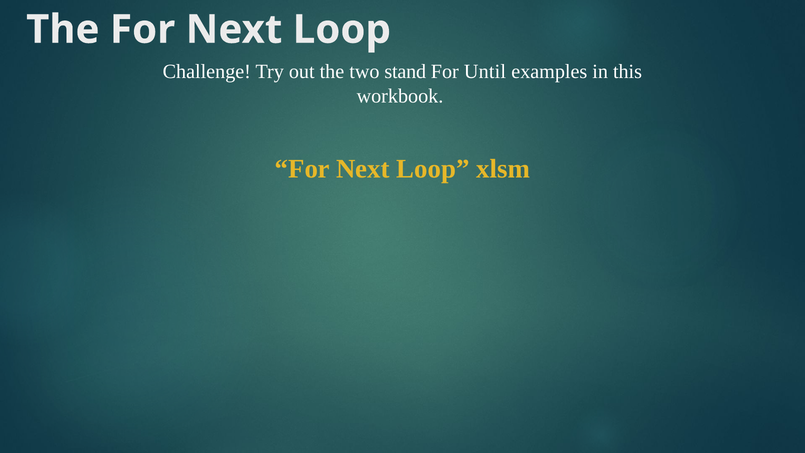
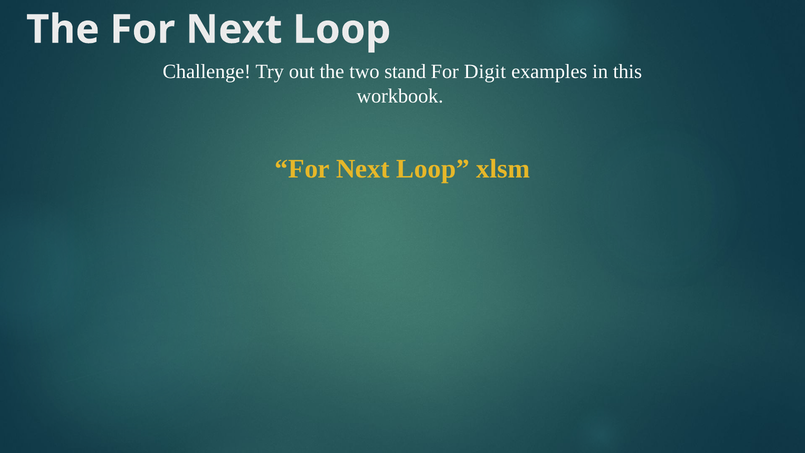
Until: Until -> Digit (485, 72)
